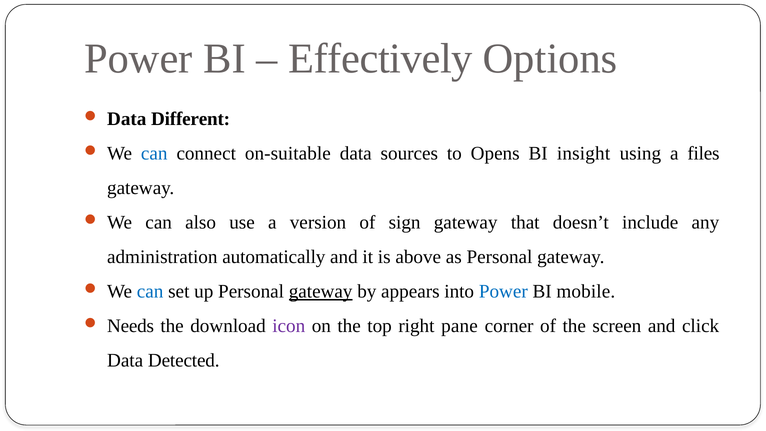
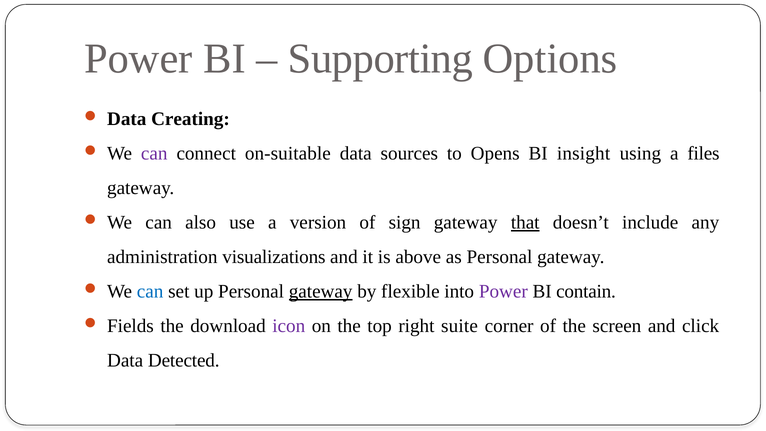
Effectively: Effectively -> Supporting (380, 59)
Different: Different -> Creating (190, 119)
can colour: blue -> purple (154, 154)
that underline: none -> present (525, 222)
automatically: automatically -> visualizations (274, 257)
appears: appears -> flexible (410, 291)
Power colour: blue -> purple (503, 291)
mobile: mobile -> contain (586, 291)
Needs: Needs -> Fields (130, 326)
pane: pane -> suite (459, 326)
